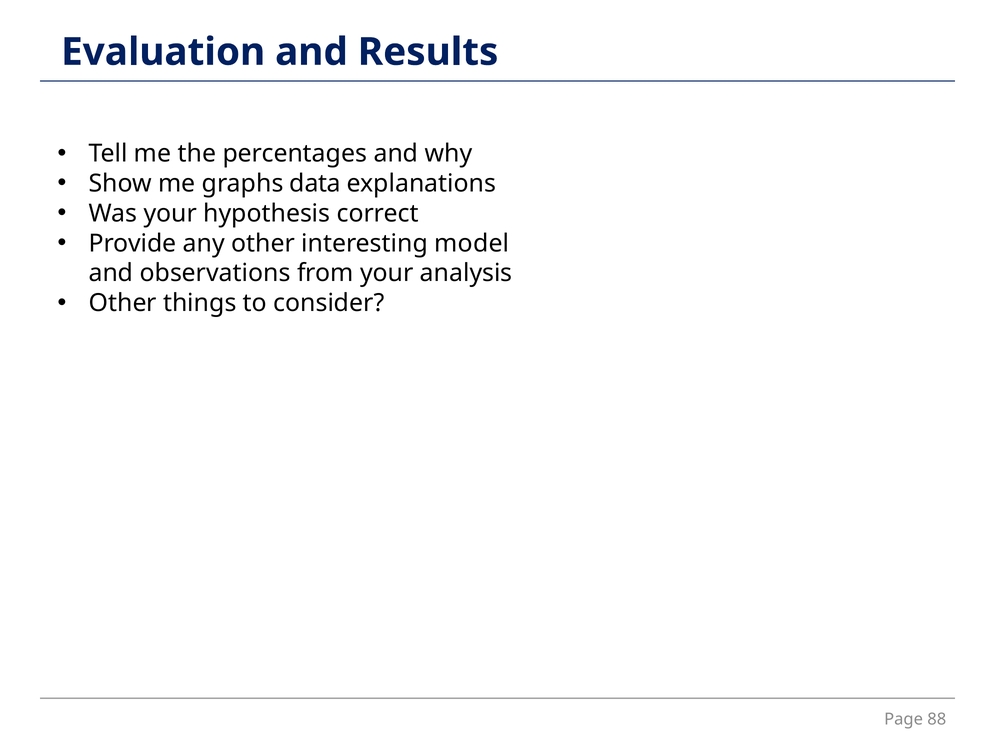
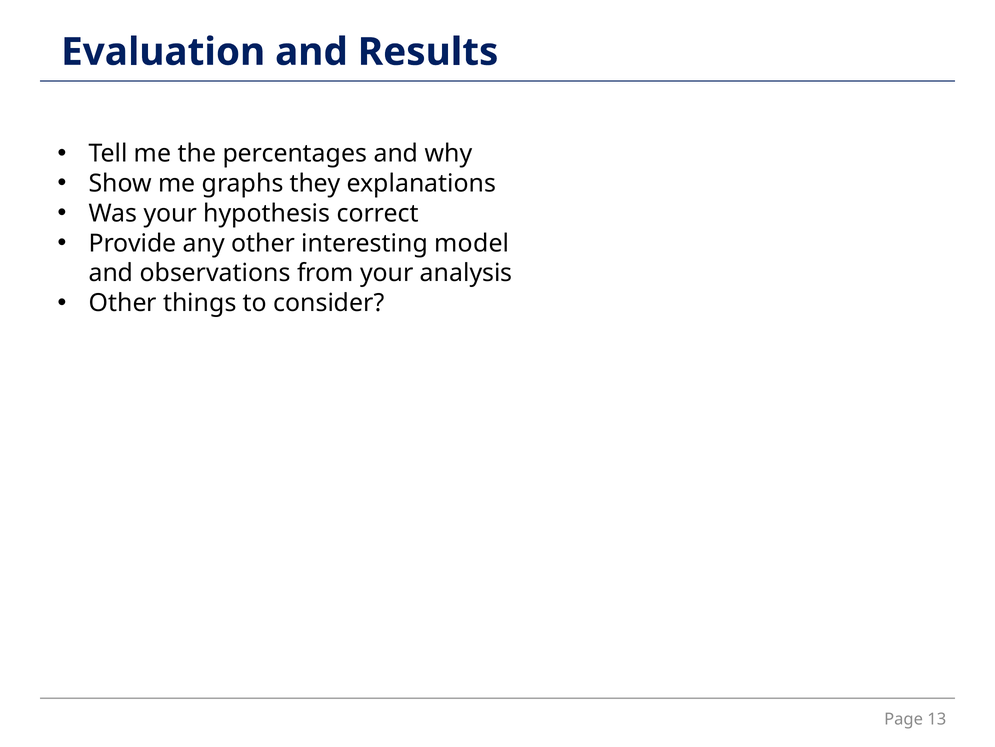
data: data -> they (315, 183)
88: 88 -> 13 (937, 719)
